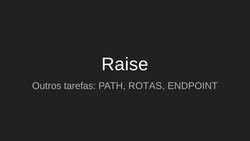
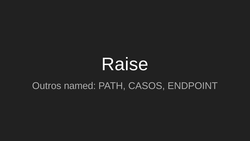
tarefas: tarefas -> named (80, 86)
ROTAS: ROTAS -> CASOS (147, 86)
